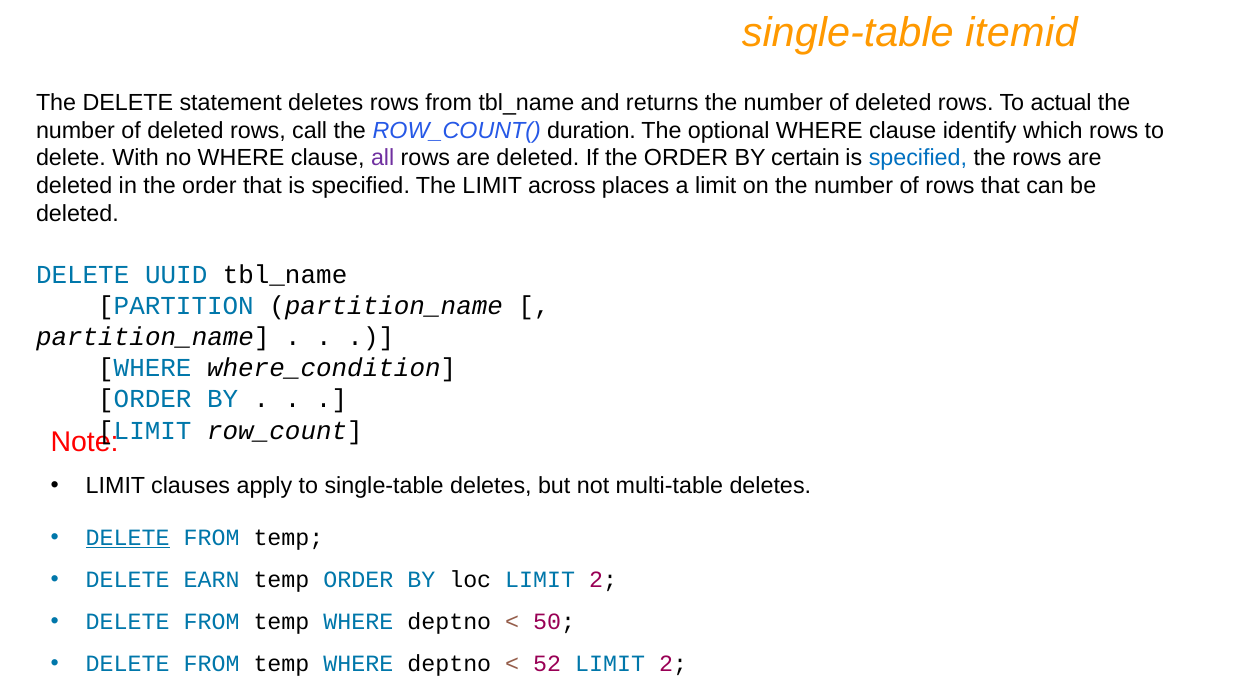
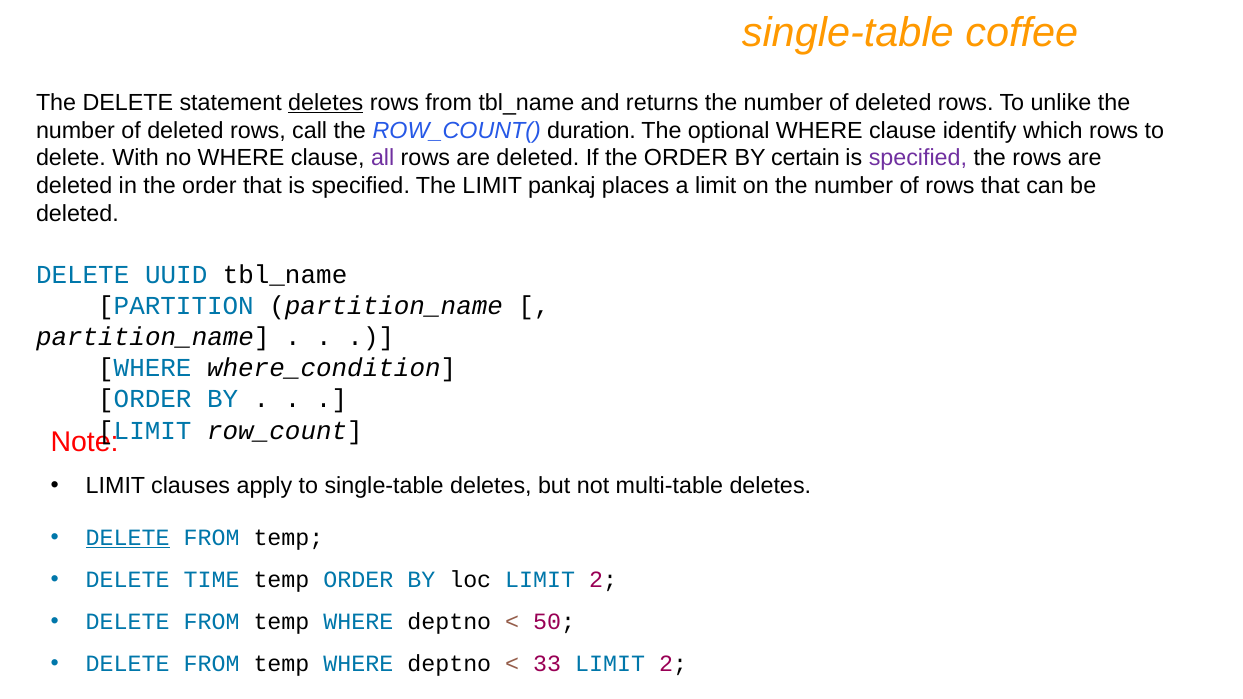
itemid: itemid -> coffee (1022, 32)
deletes underline: none -> present (326, 102)
actual: actual -> unlike (1061, 102)
specified colour: blue -> purple (918, 158)
across: across -> pankaj (562, 186)
EARN: EARN -> TIME (212, 580)
52: 52 -> 33 (547, 664)
